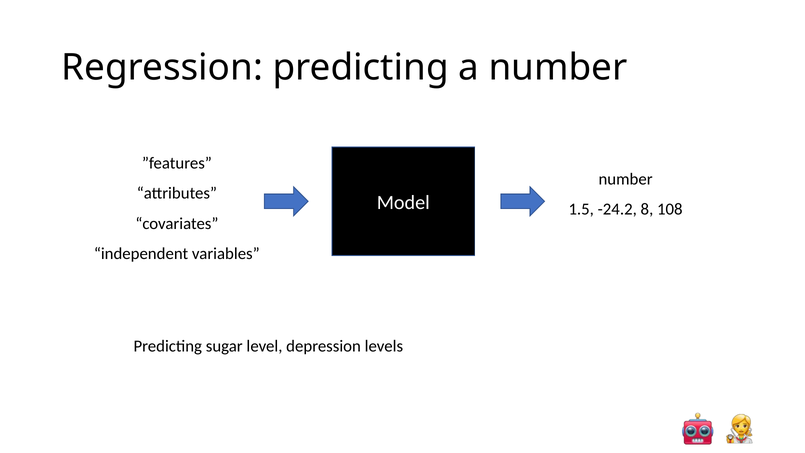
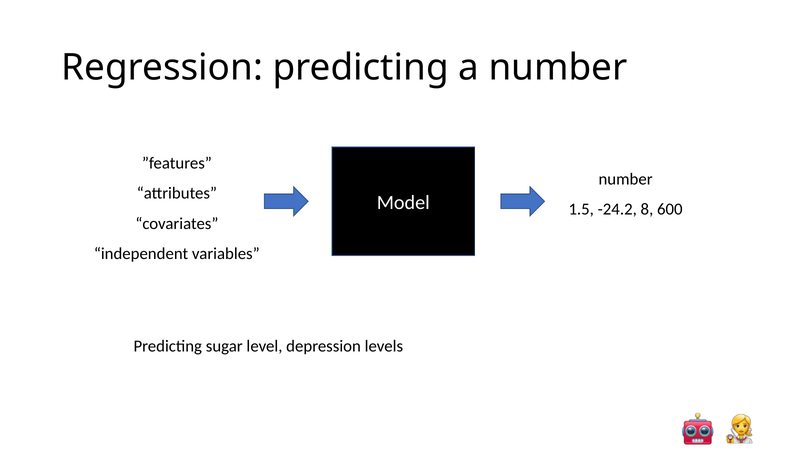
108: 108 -> 600 (670, 209)
